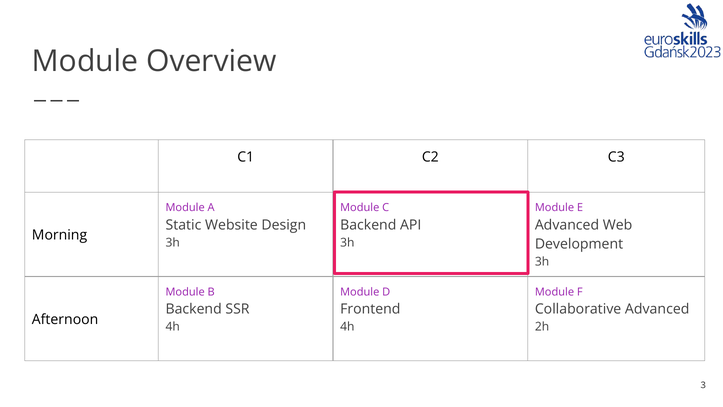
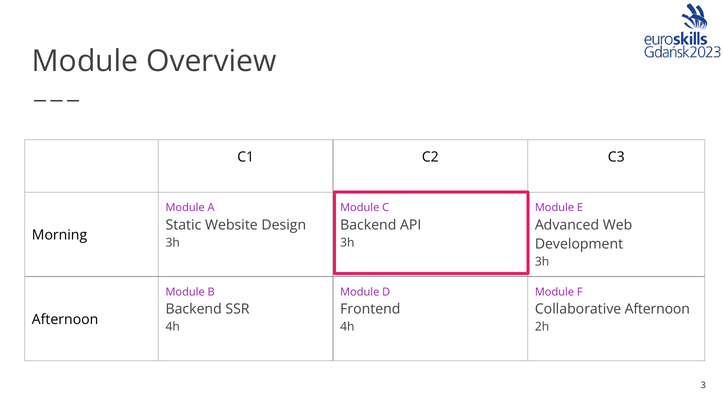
Collaborative Advanced: Advanced -> Afternoon (657, 309)
